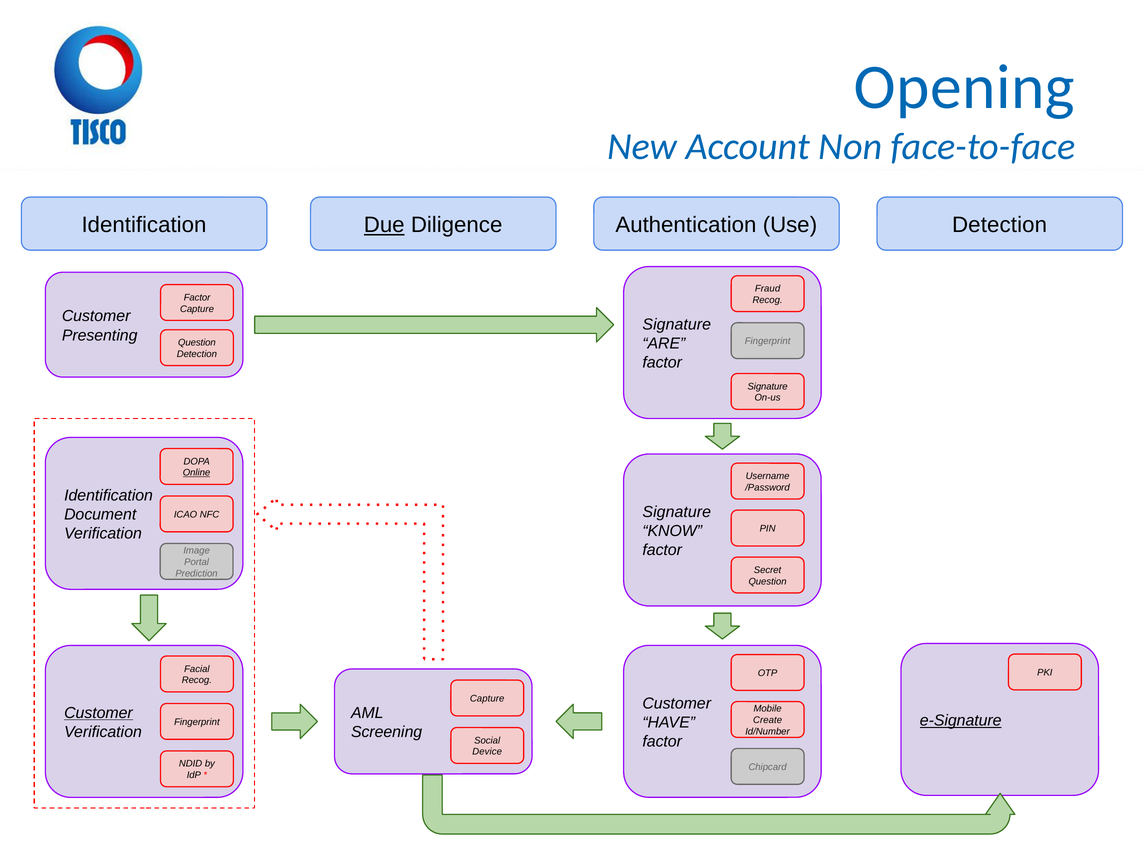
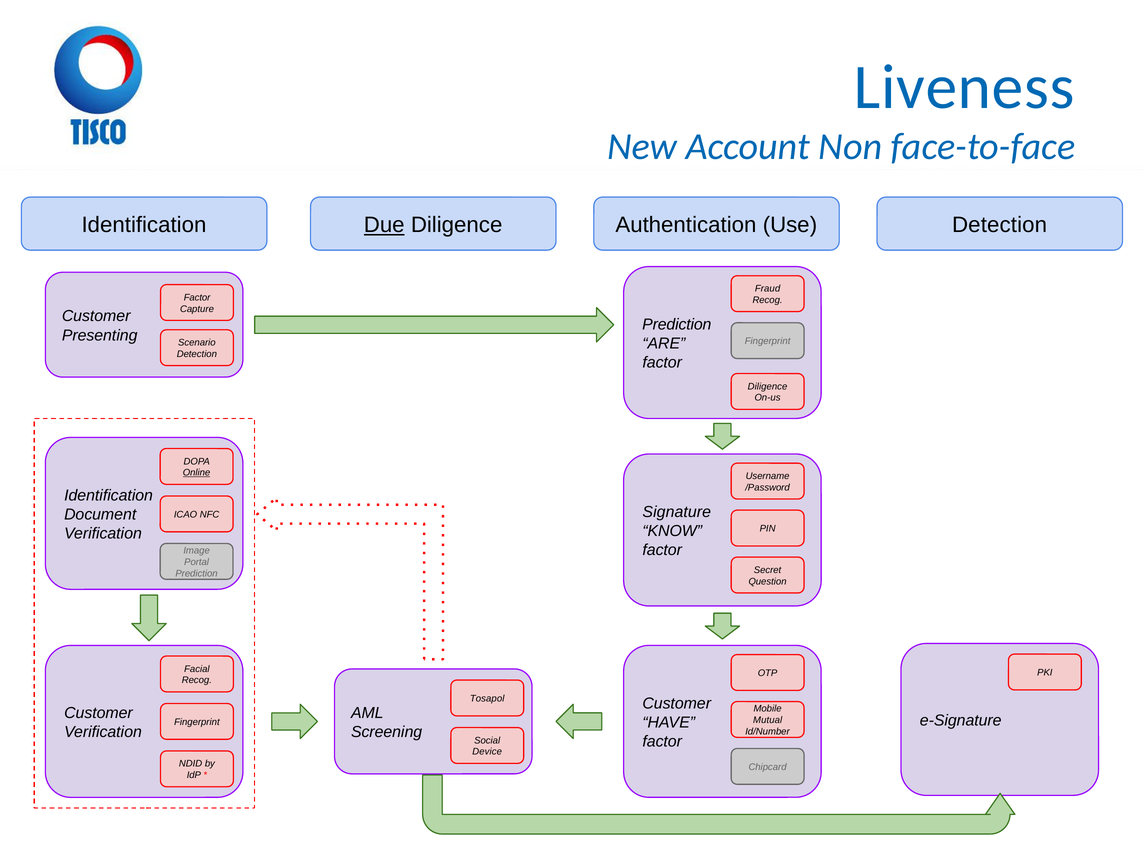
Opening: Opening -> Liveness (964, 87)
Signature: Signature -> Prediction (677, 324)
Question: Question -> Scenario (197, 343)
Signature: Signature -> Diligence (768, 386)
Capture: Capture -> Tosapol (487, 699)
Customer underline: present -> none (98, 713)
e-Signature underline: present -> none (961, 720)
Create: Create -> Mutual (768, 720)
